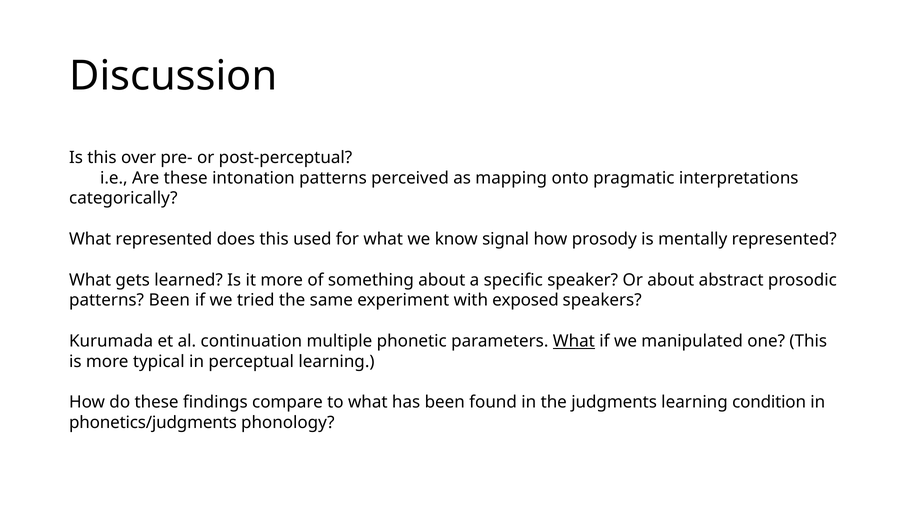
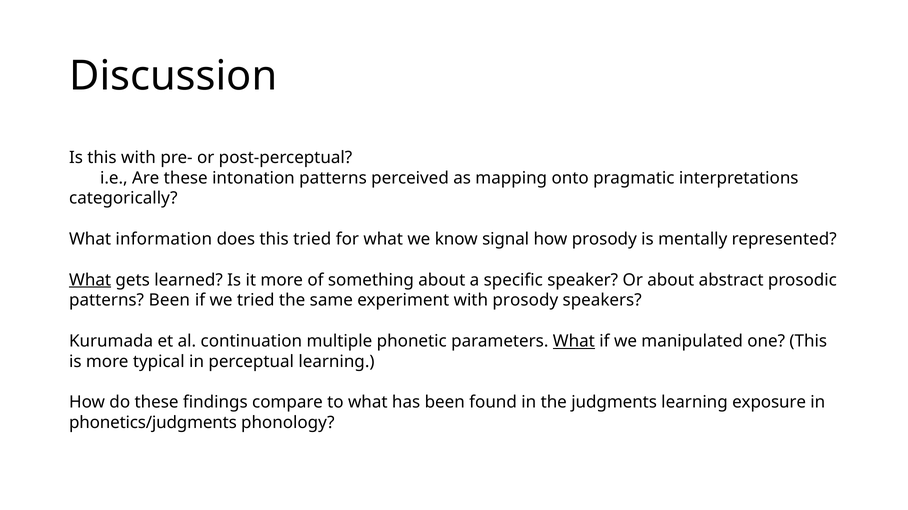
this over: over -> with (138, 158)
What represented: represented -> information (164, 239)
this used: used -> tried (312, 239)
What underline: none -> present (90, 280)
with exposed: exposed -> prosody (525, 301)
condition: condition -> exposure (769, 403)
